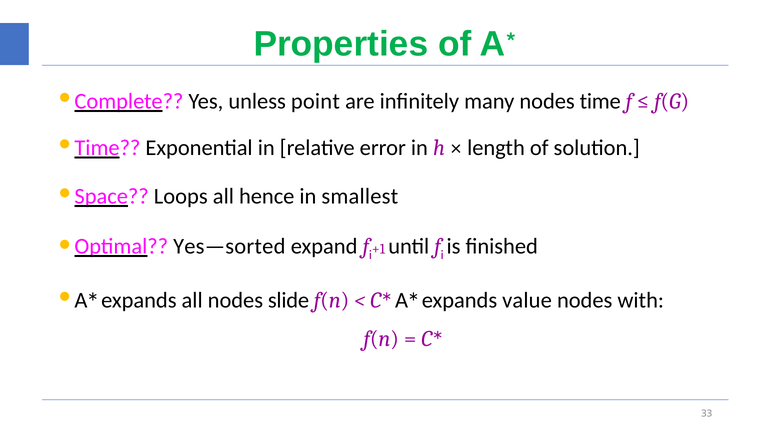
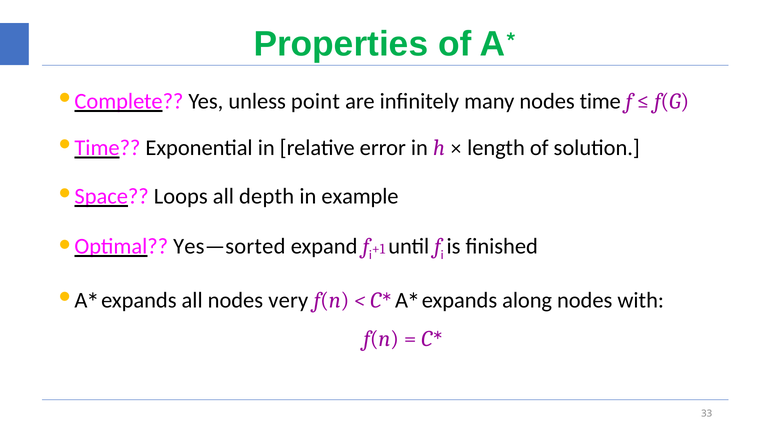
hence: hence -> depth (267, 196)
smallest: smallest -> example (360, 196)
slide: slide -> very (288, 300)
value: value -> along (527, 300)
